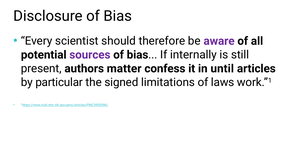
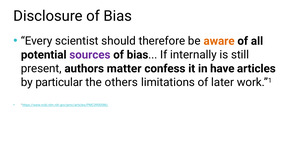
aware colour: purple -> orange (219, 41)
until: until -> have (222, 69)
signed: signed -> others (121, 83)
laws: laws -> later (223, 83)
